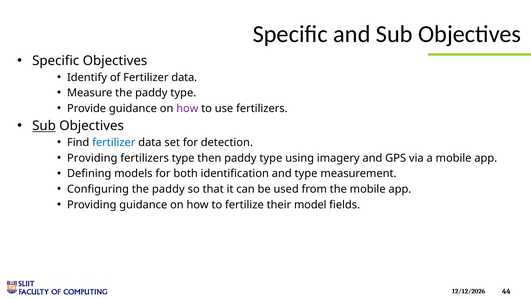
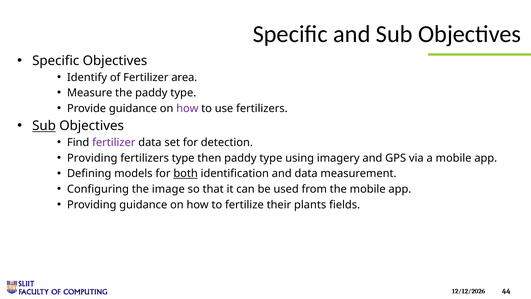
of Fertilizer data: data -> area (184, 77)
fertilizer colour: blue -> purple (114, 142)
both underline: none -> present (186, 173)
and type: type -> data (306, 173)
Configuring the paddy: paddy -> image (168, 189)
model: model -> plants (310, 204)
